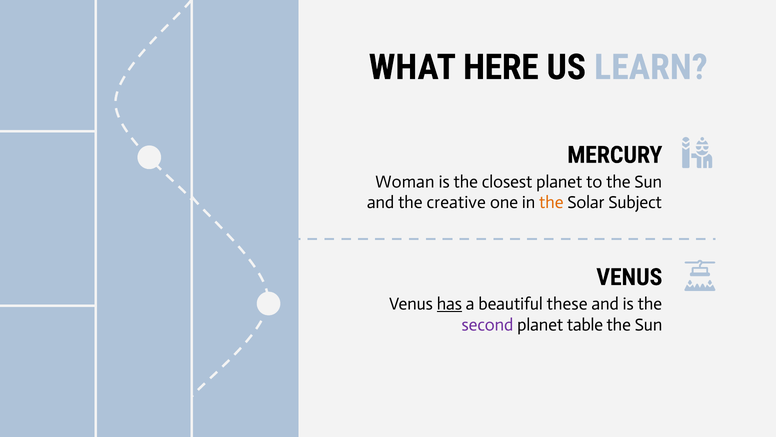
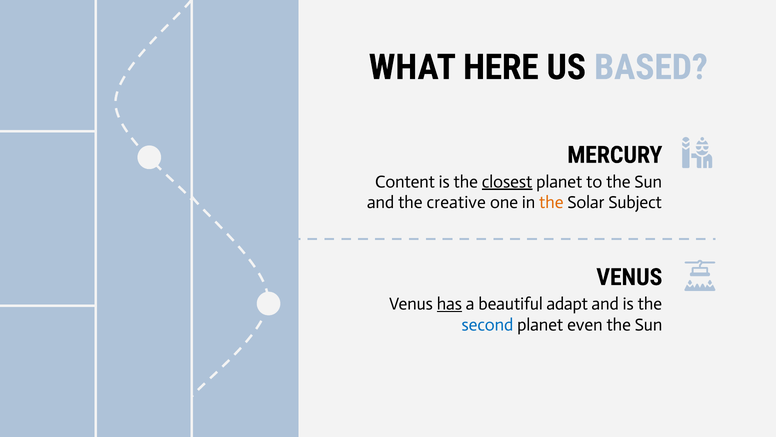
LEARN: LEARN -> BASED (651, 67)
Woman: Woman -> Content (405, 182)
closest underline: none -> present (507, 182)
these: these -> adapt (567, 304)
second colour: purple -> blue (487, 325)
table: table -> even (585, 325)
